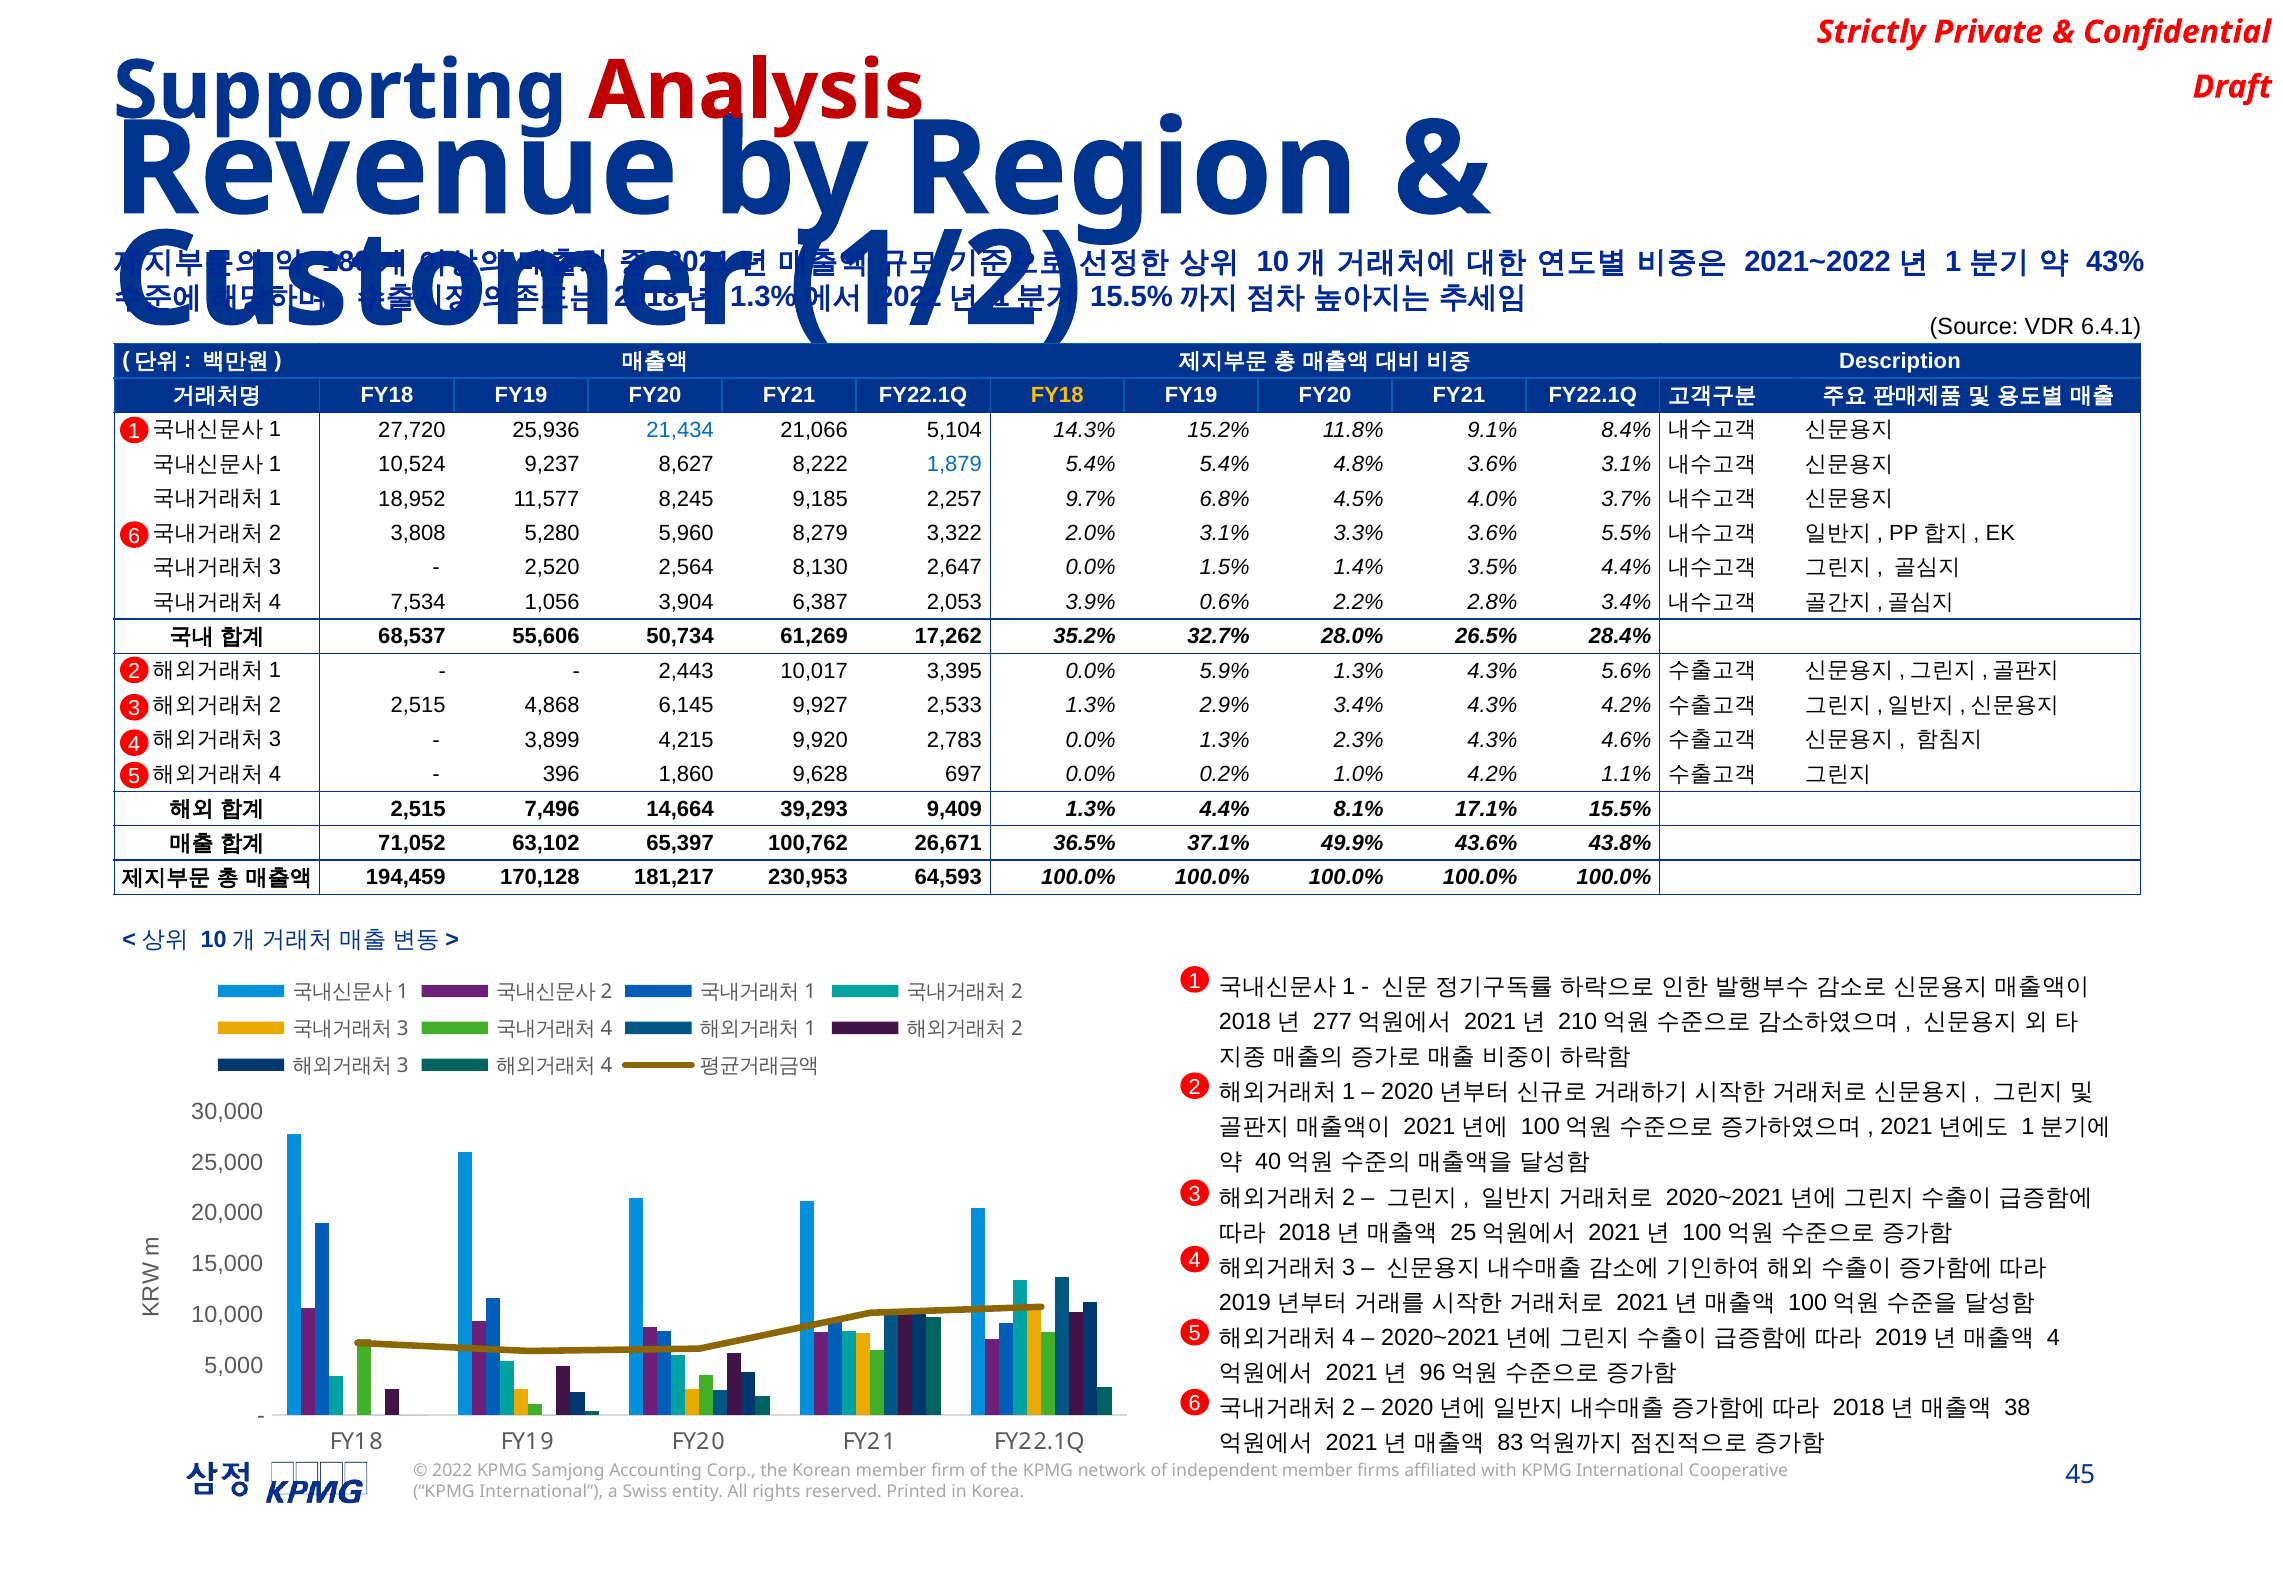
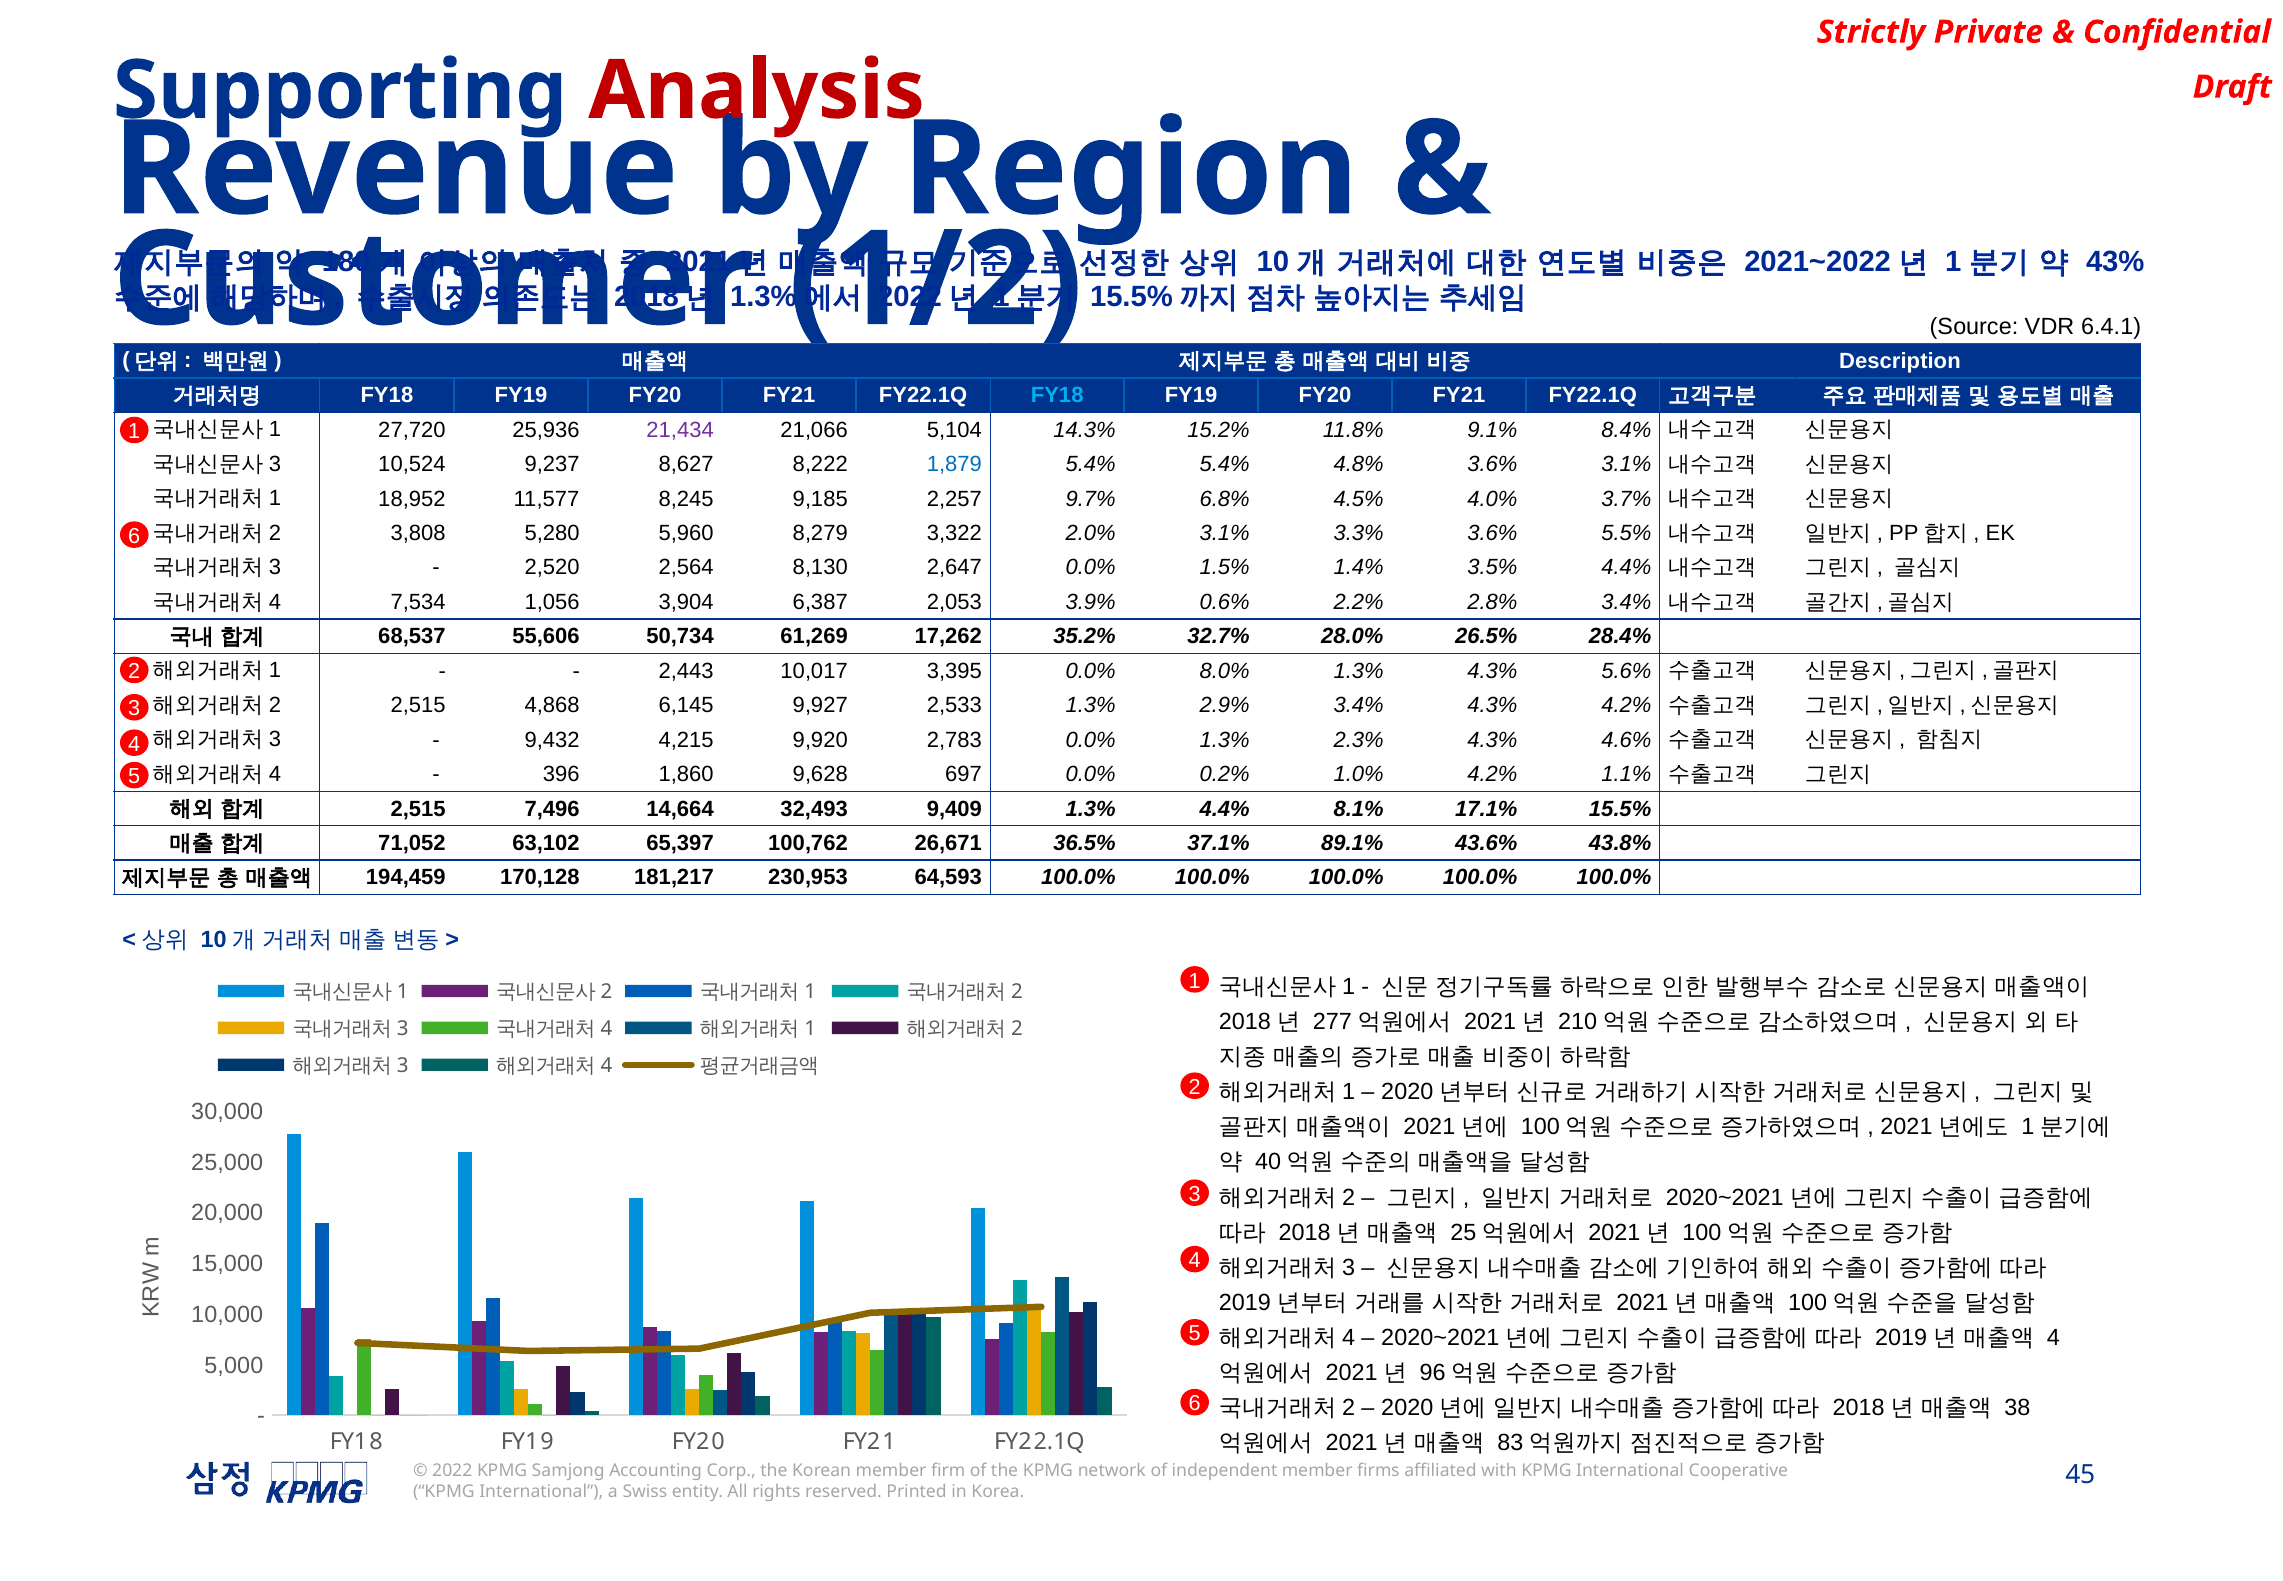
FY18 colour: yellow -> light blue (1057, 395)
21,434 colour: blue -> purple (680, 430)
1: 1 -> 3 (275, 464)
5.9%: 5.9% -> 8.0% (1225, 671)
3,899: 3,899 -> 9,432 (552, 740)
39,293: 39,293 -> 32,493 (814, 809)
49.9%: 49.9% -> 89.1% (1352, 843)
